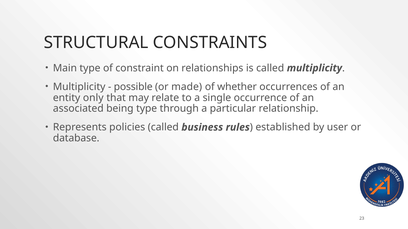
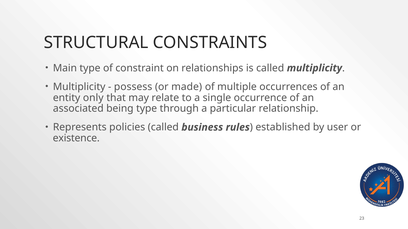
possible: possible -> possess (133, 87)
whether: whether -> multiple (237, 87)
database: database -> existence (76, 139)
